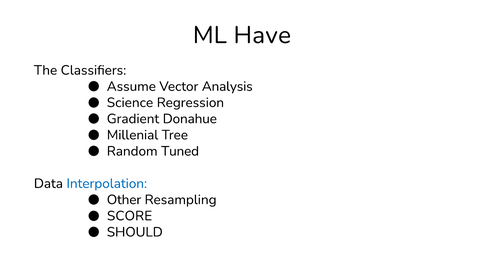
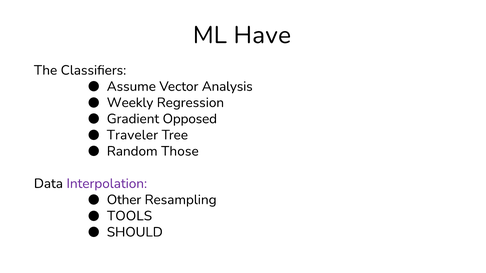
Science: Science -> Weekly (130, 103)
Donahue: Donahue -> Opposed (190, 119)
Millenial: Millenial -> Traveler (132, 135)
Tuned: Tuned -> Those (180, 151)
Interpolation colour: blue -> purple (107, 184)
SCORE: SCORE -> TOOLS (130, 216)
